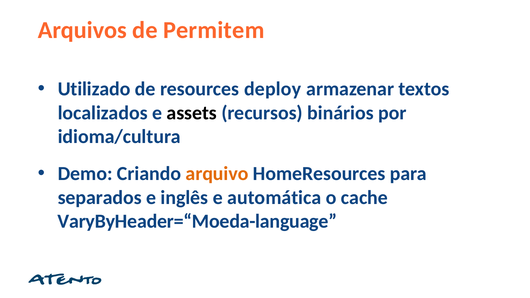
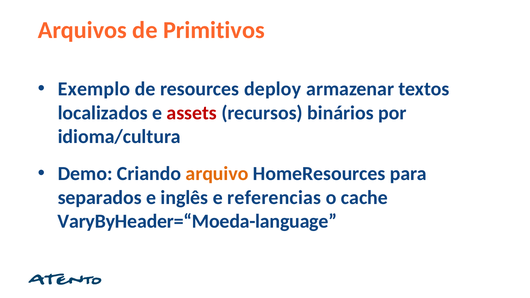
Permitem: Permitem -> Primitivos (214, 30)
Utilizado: Utilizado -> Exemplo (94, 89)
assets colour: black -> red (192, 113)
automática: automática -> referencias (274, 198)
